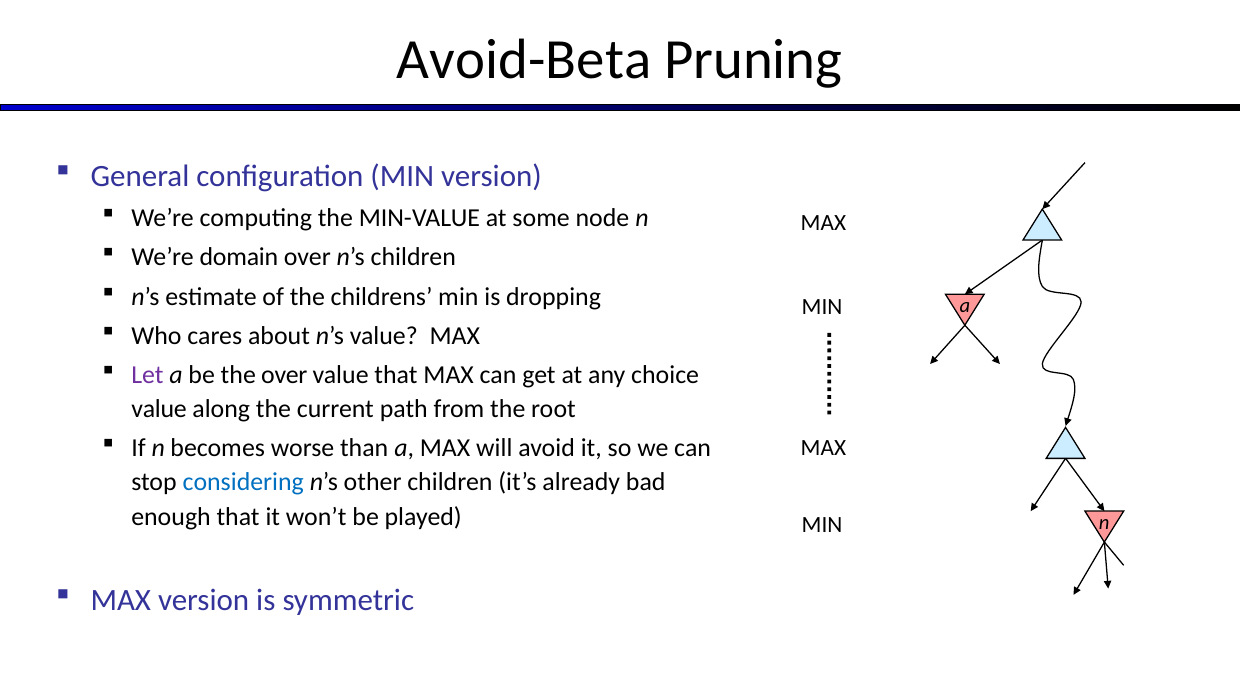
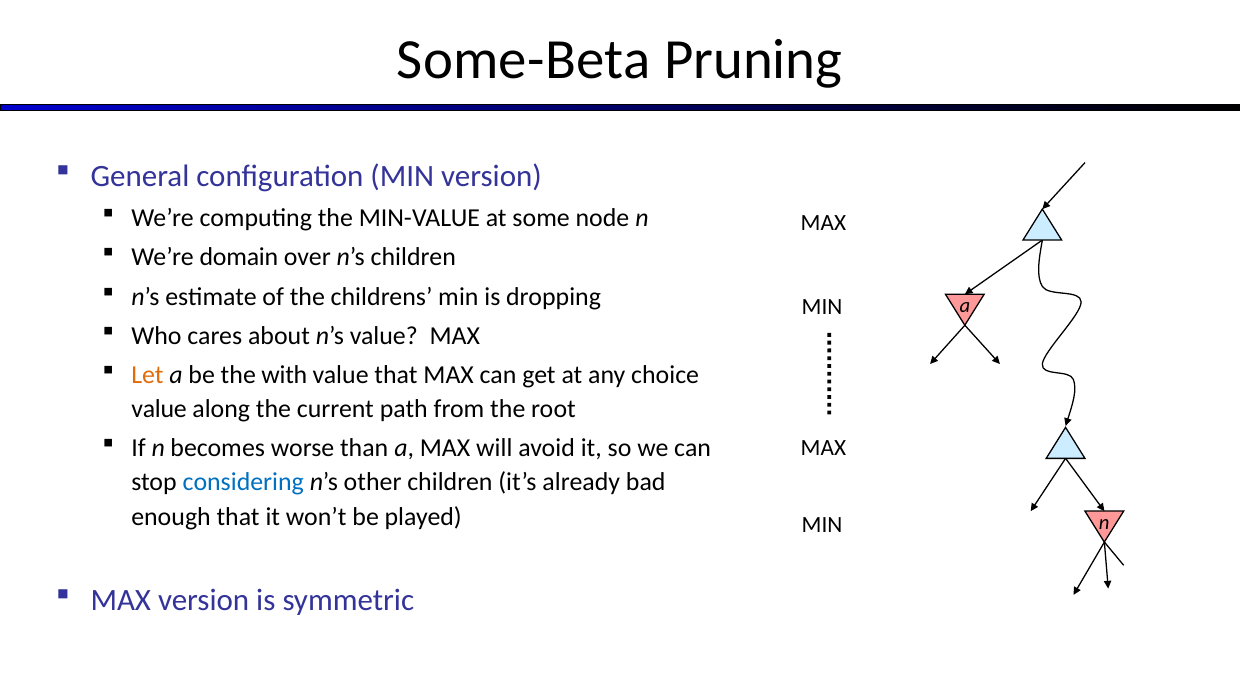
Avoid-Beta: Avoid-Beta -> Some-Beta (524, 59)
Let colour: purple -> orange (147, 375)
the over: over -> with (284, 375)
